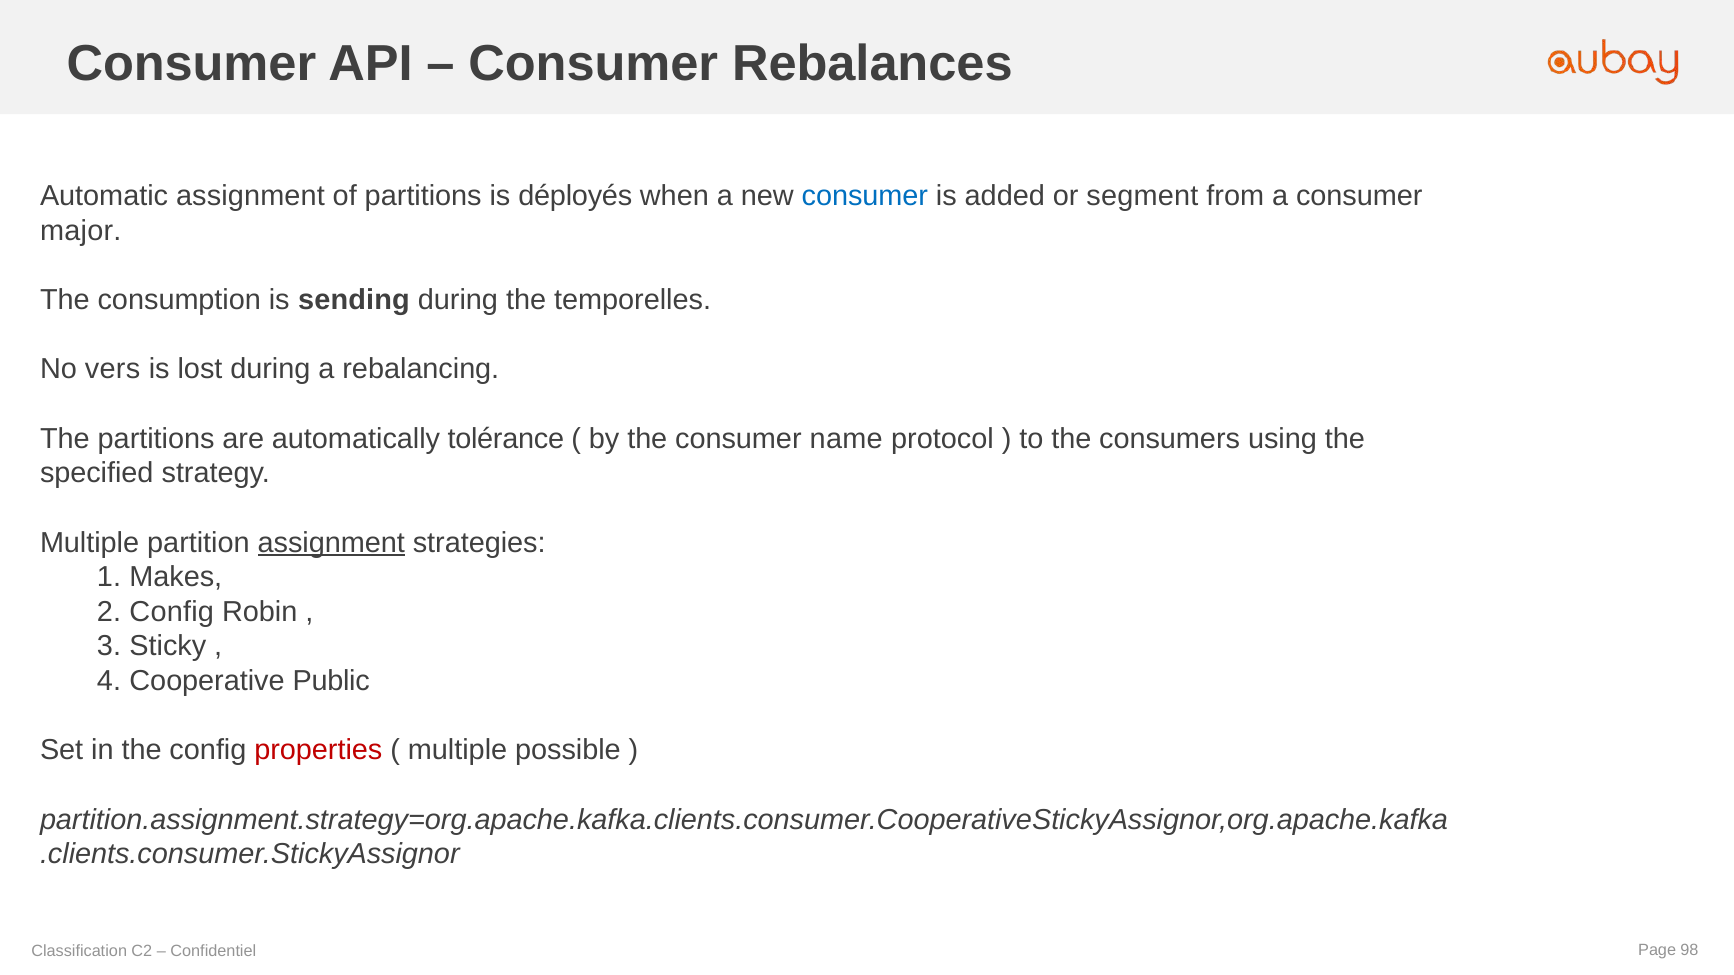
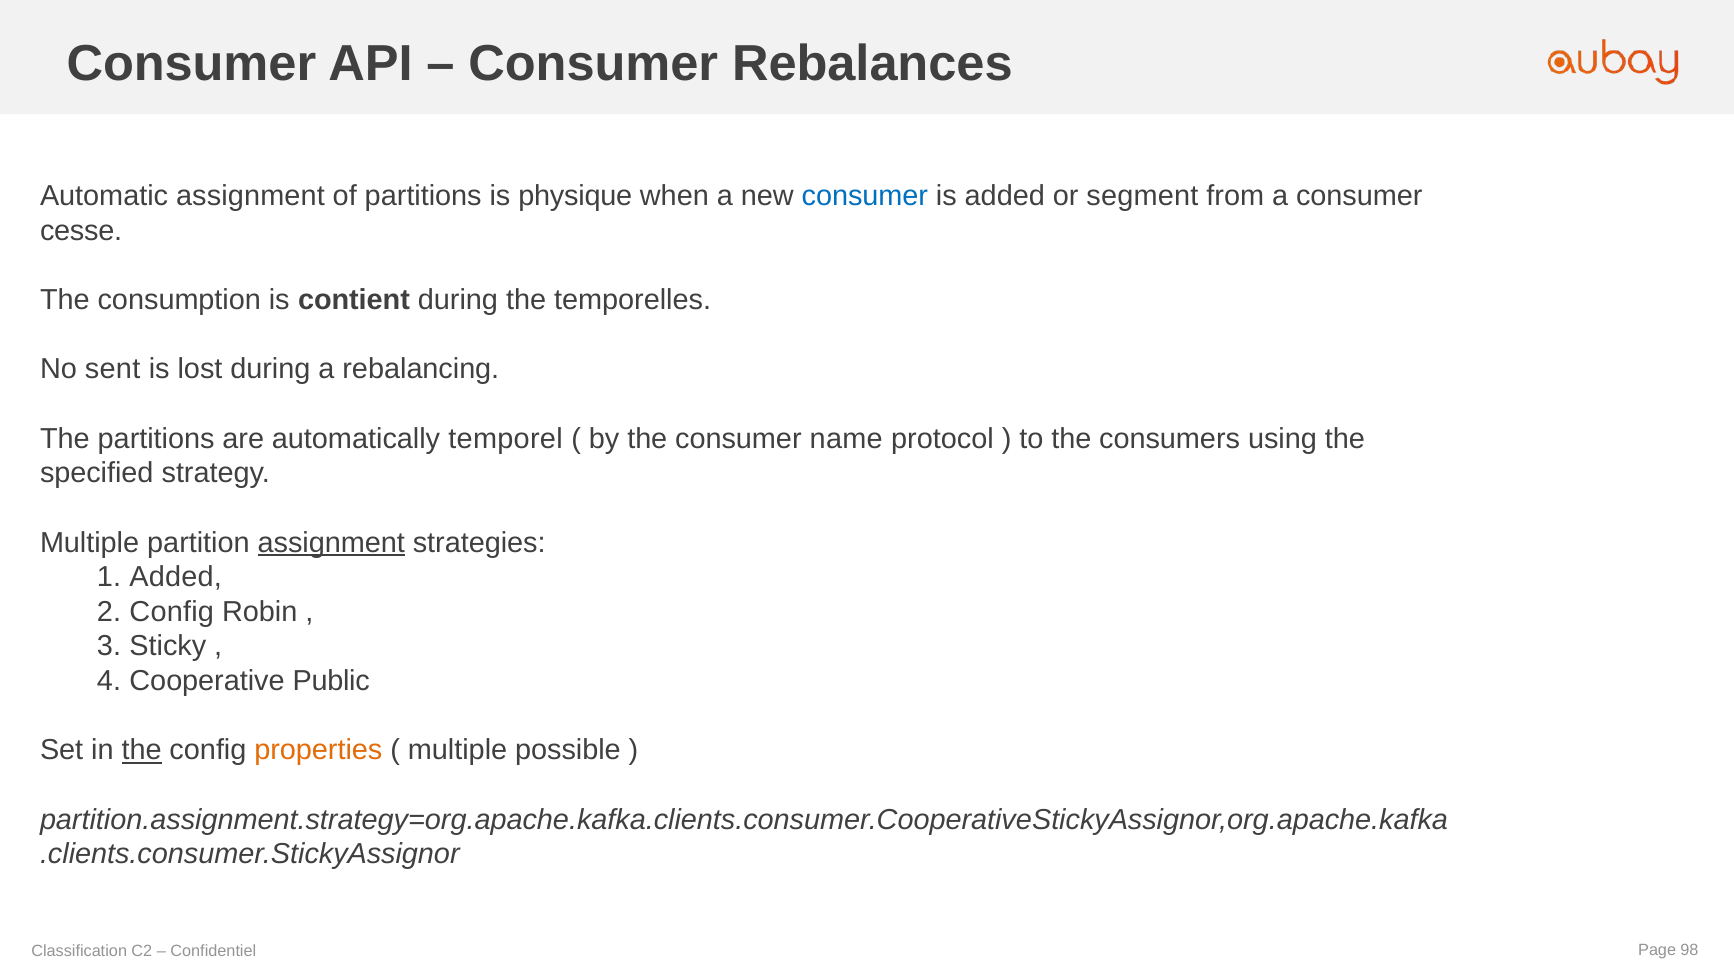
déployés: déployés -> physique (575, 196)
major: major -> cesse (81, 231)
sending: sending -> contient (354, 300)
vers: vers -> sent (113, 369)
tolérance: tolérance -> temporel (506, 439)
Makes: Makes -> Added (176, 577)
the underline: none -> present (142, 751)
properties colour: red -> orange (318, 751)
